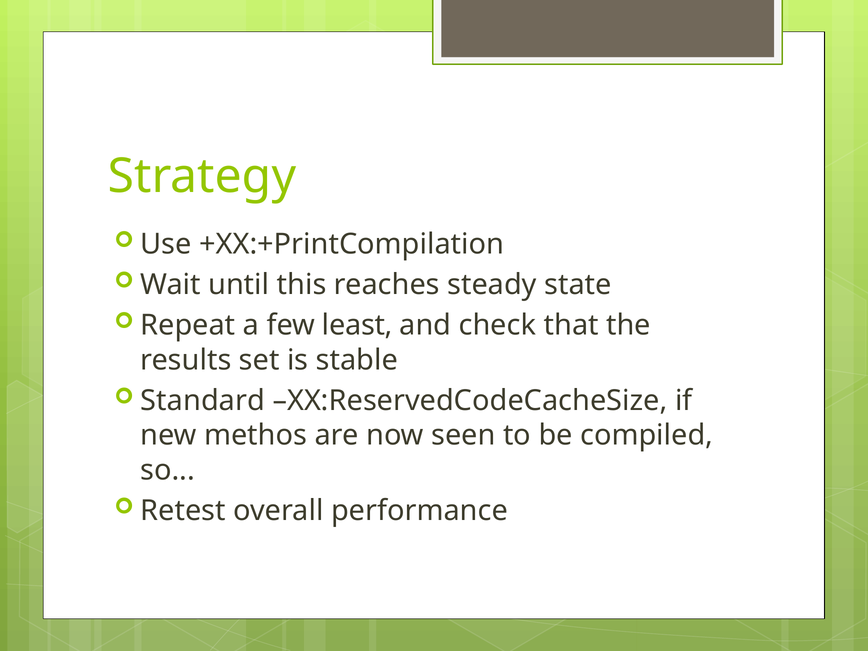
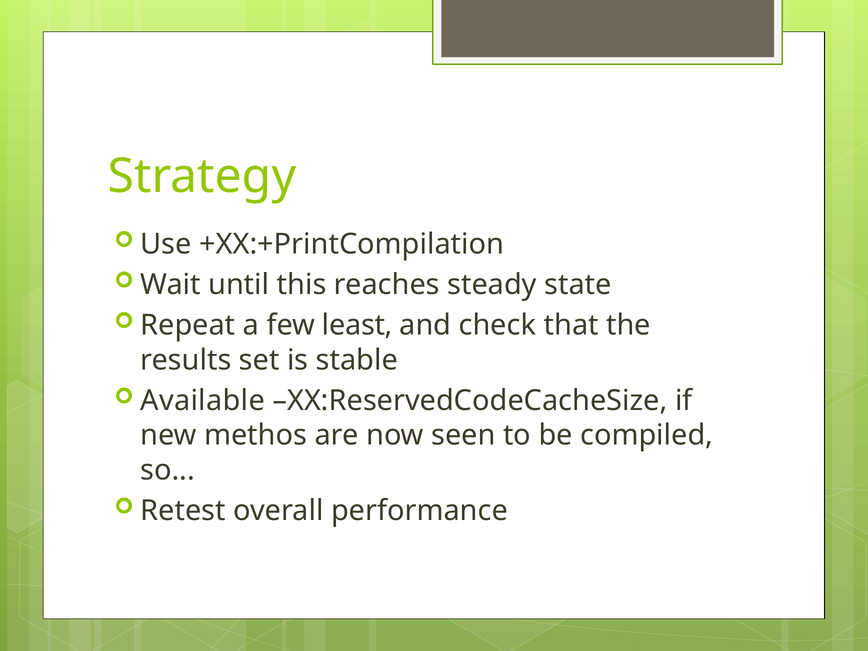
Standard: Standard -> Available (203, 401)
